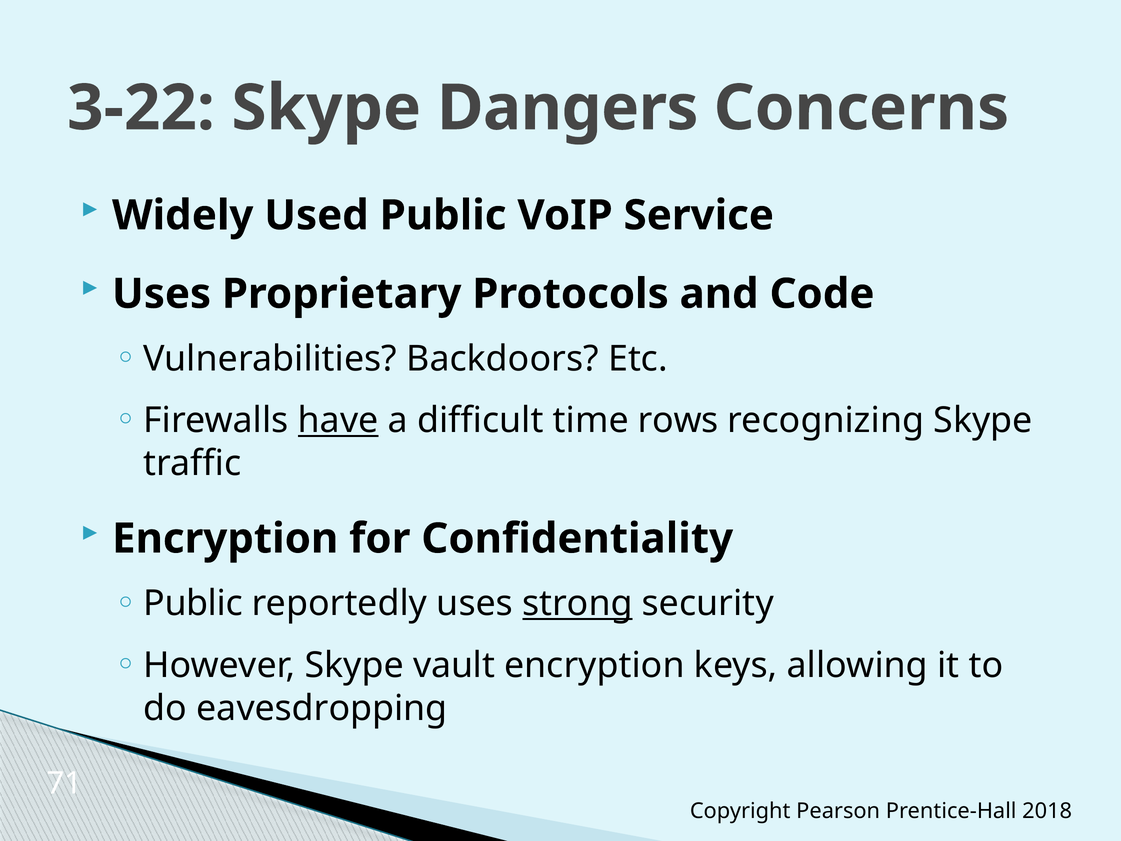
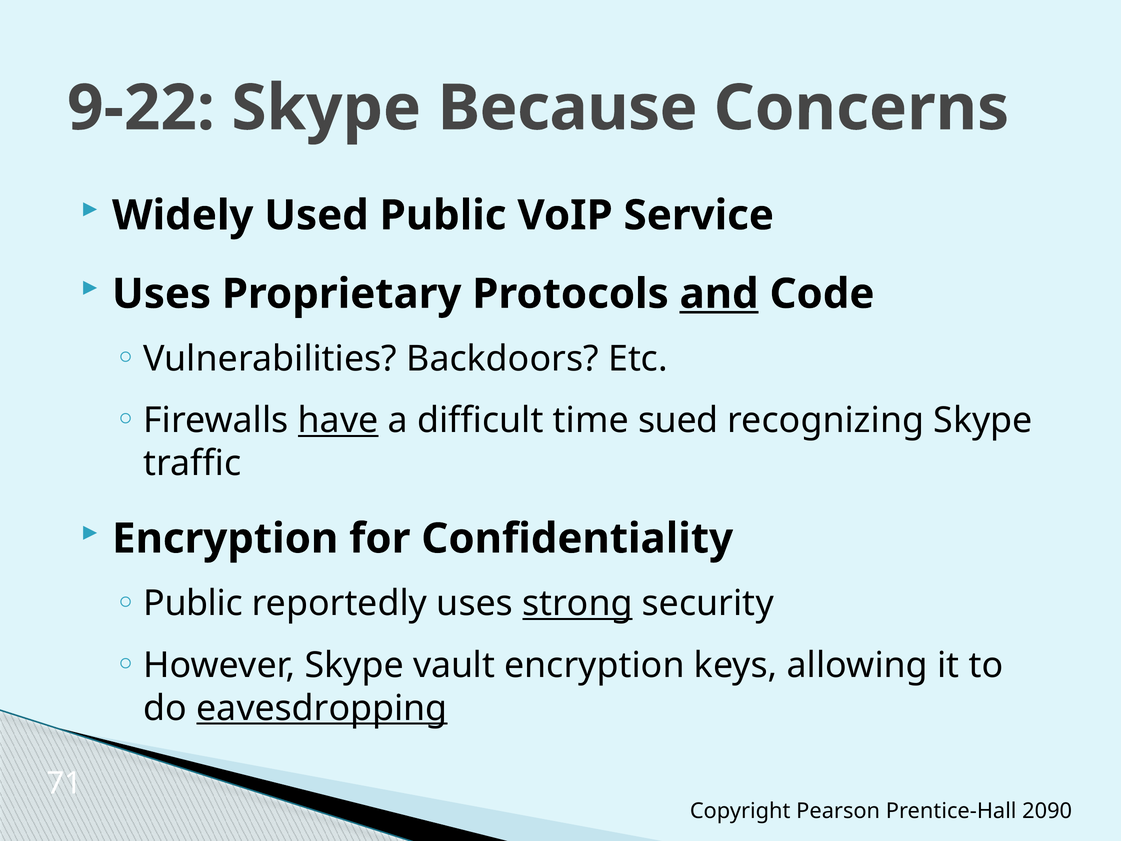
3-22: 3-22 -> 9-22 (141, 108)
Dangers: Dangers -> Because (568, 108)
and underline: none -> present (719, 294)
rows: rows -> sued (678, 420)
eavesdropping underline: none -> present (322, 708)
2018: 2018 -> 2090 (1047, 811)
